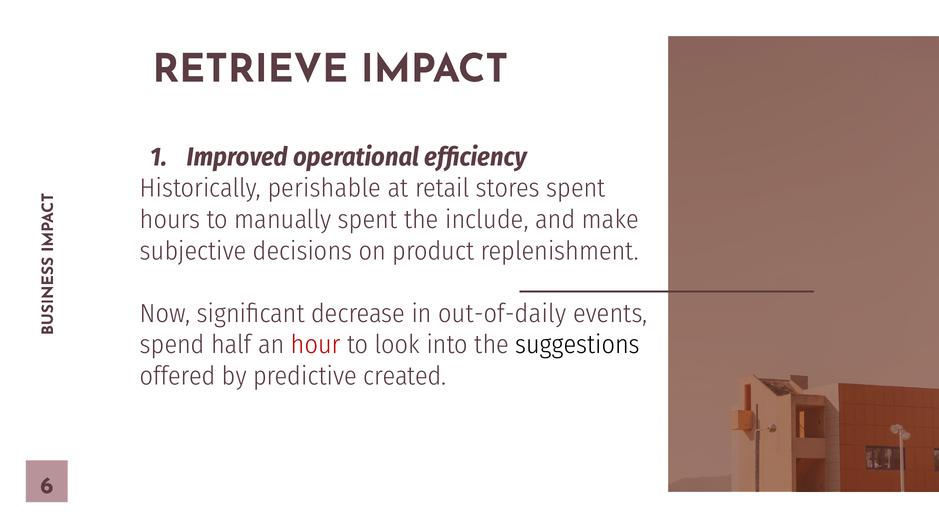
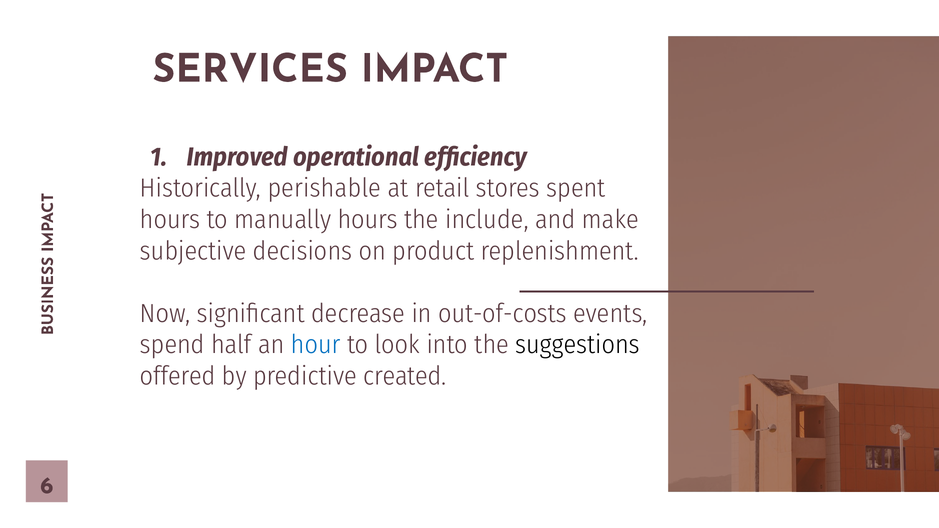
RETRIEVE: RETRIEVE -> SERVICES (250, 69)
manually spent: spent -> hours (368, 220)
out-of-daily: out-of-daily -> out-of-costs (503, 314)
hour colour: red -> blue (316, 345)
